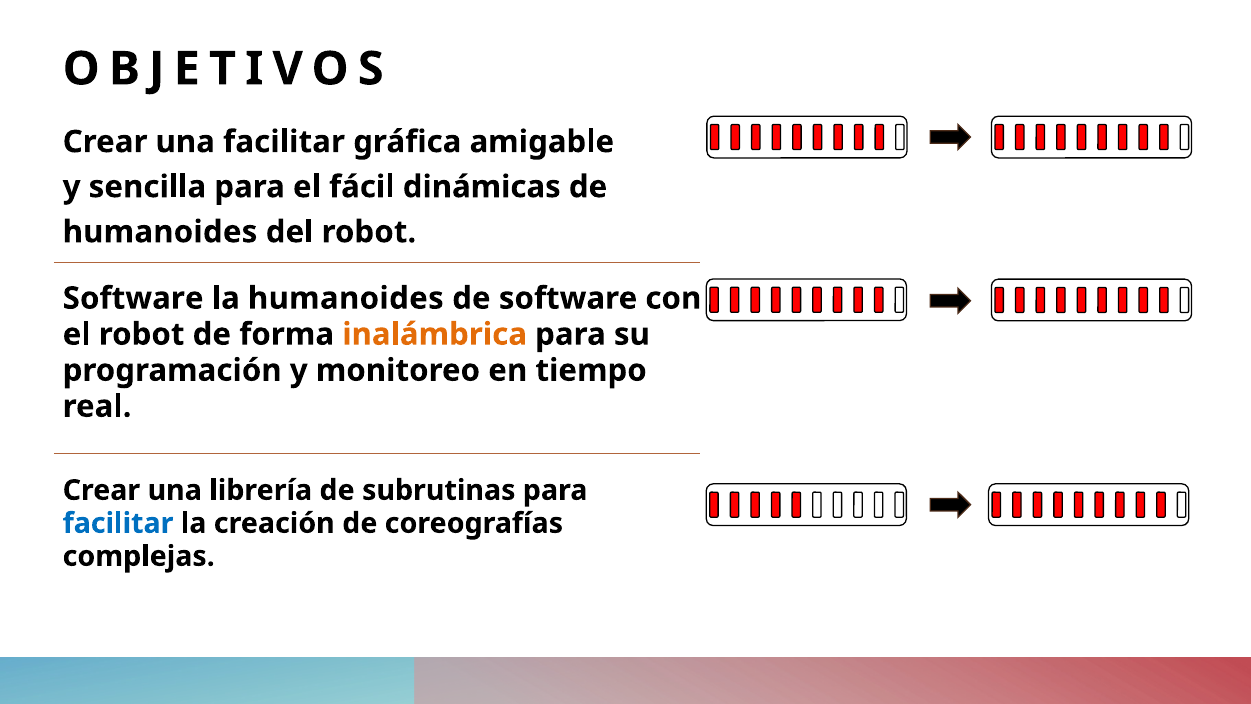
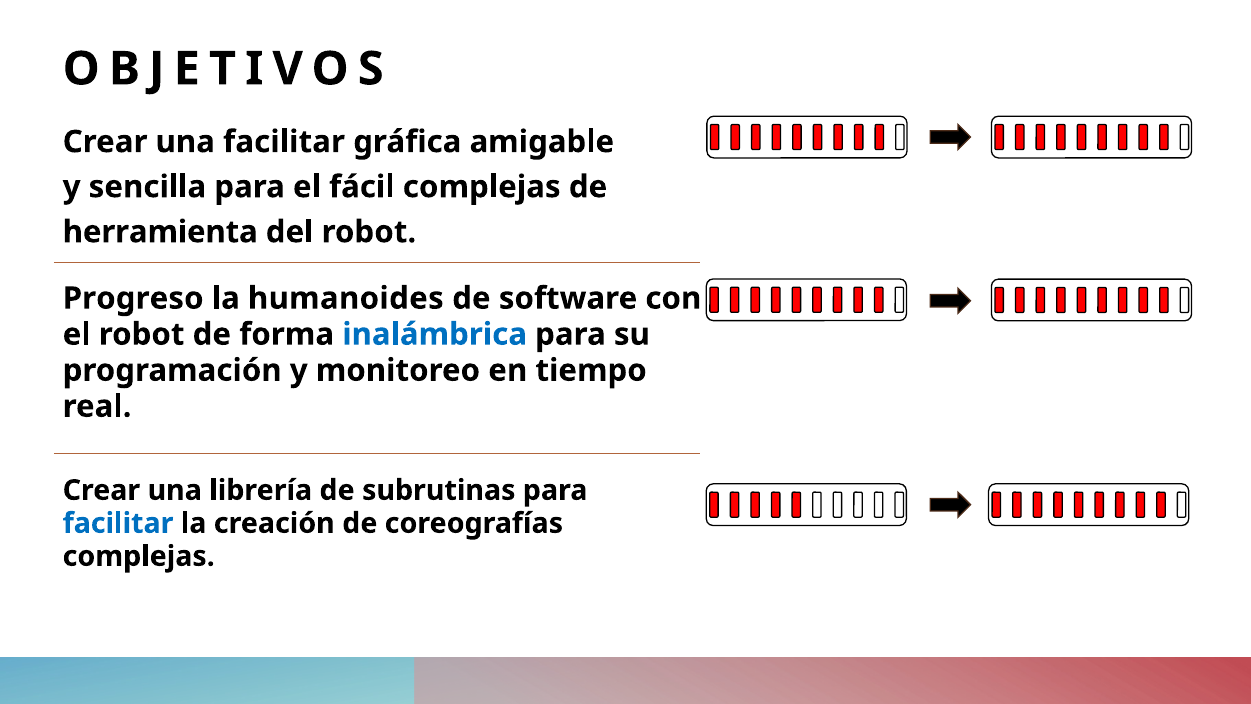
fácil dinámicas: dinámicas -> complejas (482, 187)
humanoides: humanoides -> herramienta (160, 232)
Software: Software -> Progreso (133, 298)
inalámbrica colour: orange -> blue (435, 334)
